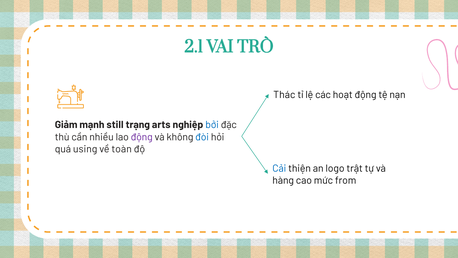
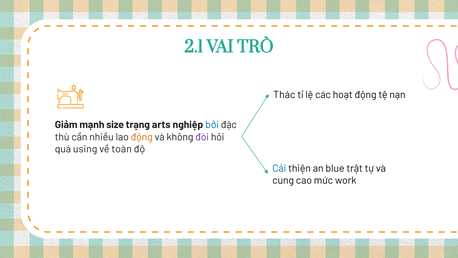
still: still -> size (115, 125)
động colour: purple -> orange (142, 137)
đòi colour: blue -> purple (202, 137)
logo: logo -> blue (335, 168)
hàng: hàng -> cung (283, 180)
from: from -> work (346, 180)
